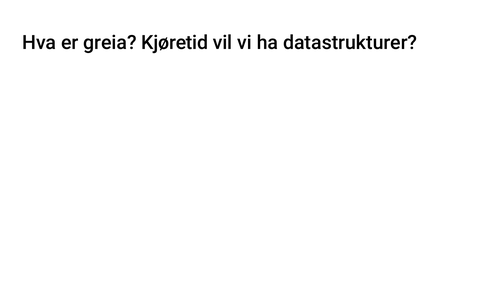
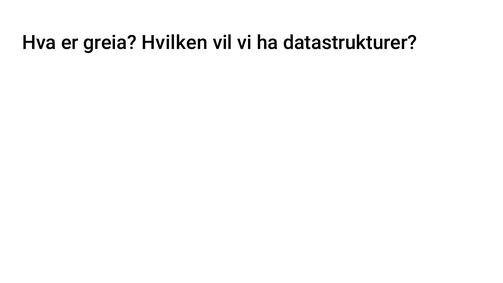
Kjøretid: Kjøretid -> Hvilken (175, 43)
